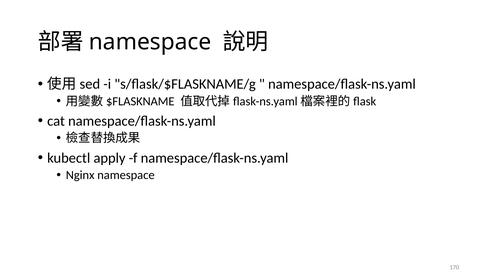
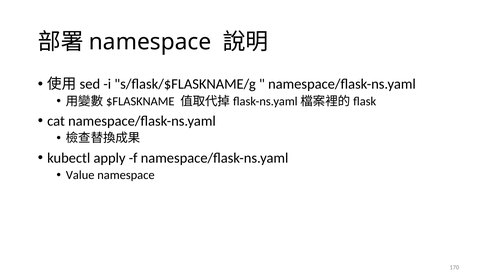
Nginx: Nginx -> Value (80, 175)
